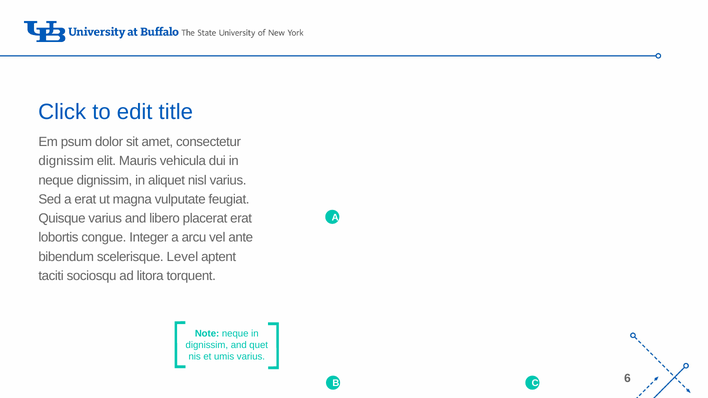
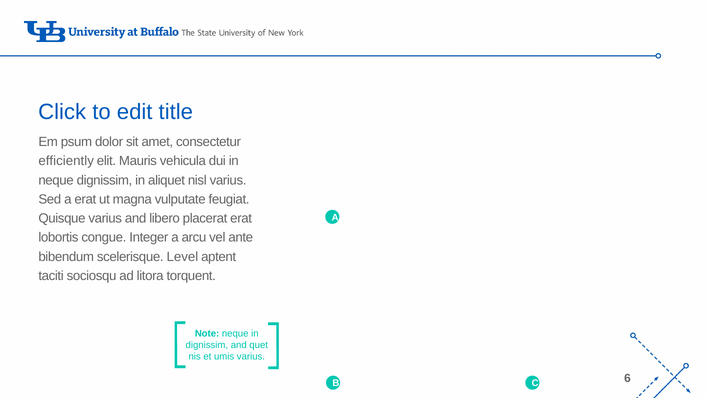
dignissim: dignissim -> efficiently (66, 161)
